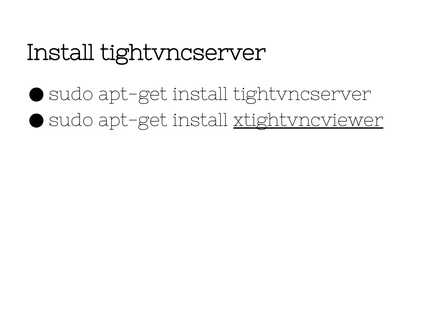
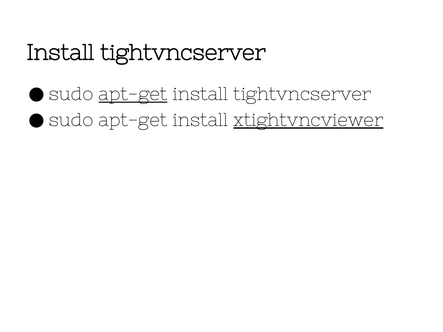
apt-get underline: none -> present (133, 94)
